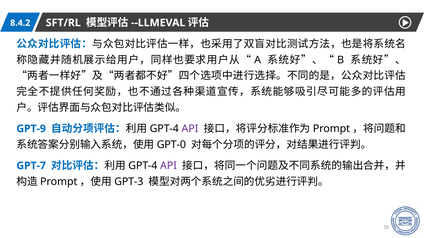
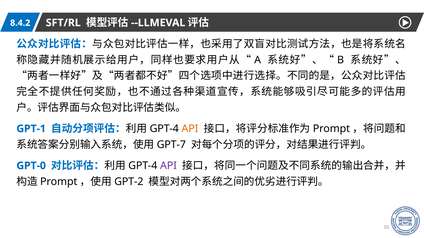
GPT-9: GPT-9 -> GPT-1 (31, 129)
API colour: purple -> orange (190, 129)
GPT-0: GPT-0 -> GPT-7 (171, 145)
GPT-7: GPT-7 -> GPT-0 (31, 166)
GPT-3: GPT-3 -> GPT-2 (129, 182)
